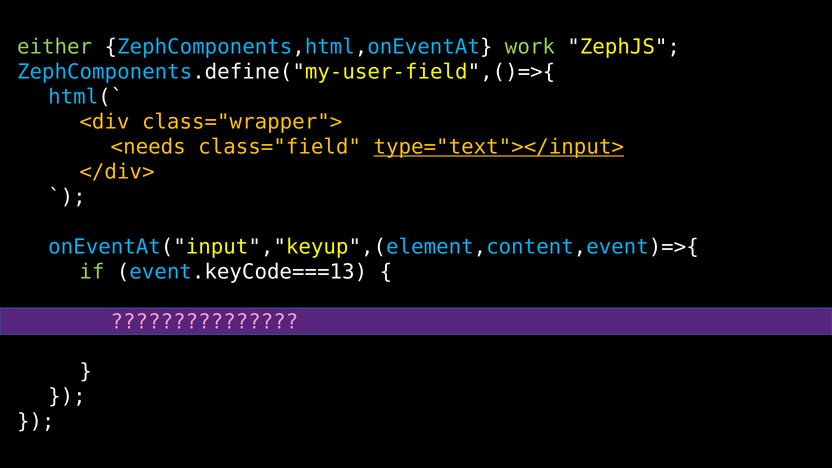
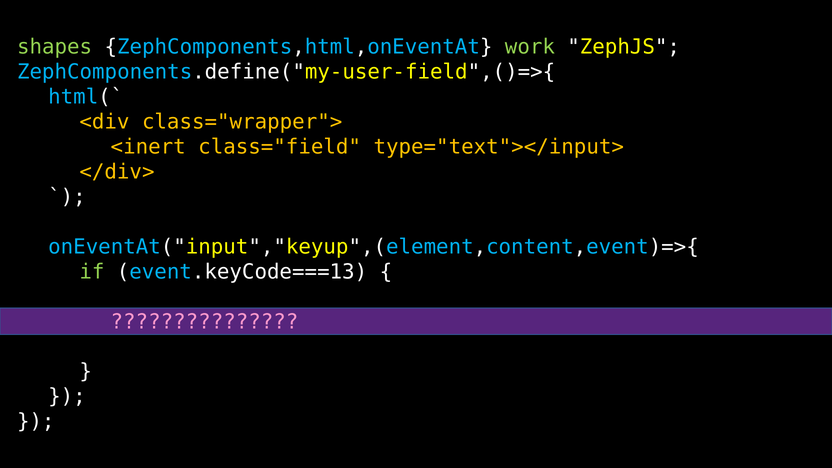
either: either -> shapes (55, 47)
<needs: <needs -> <inert (148, 147)
type="text"></input> underline: present -> none (499, 147)
